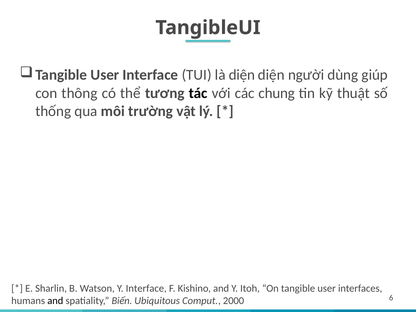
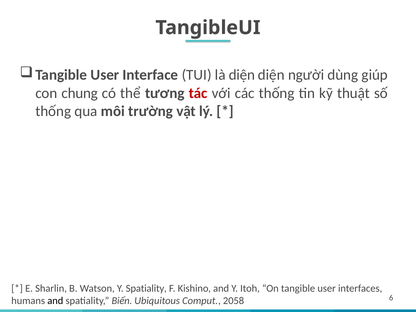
thông: thông -> chung (80, 93)
tác colour: black -> red (198, 93)
các chung: chung -> thống (277, 93)
Y Interface: Interface -> Spatiality (146, 288)
2000: 2000 -> 2058 (234, 301)
